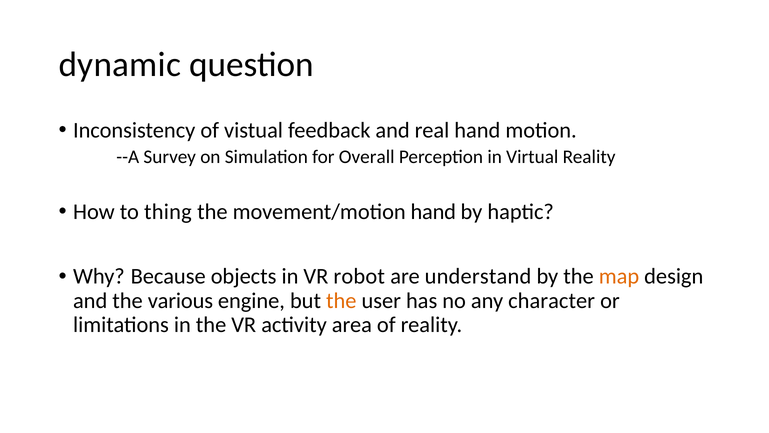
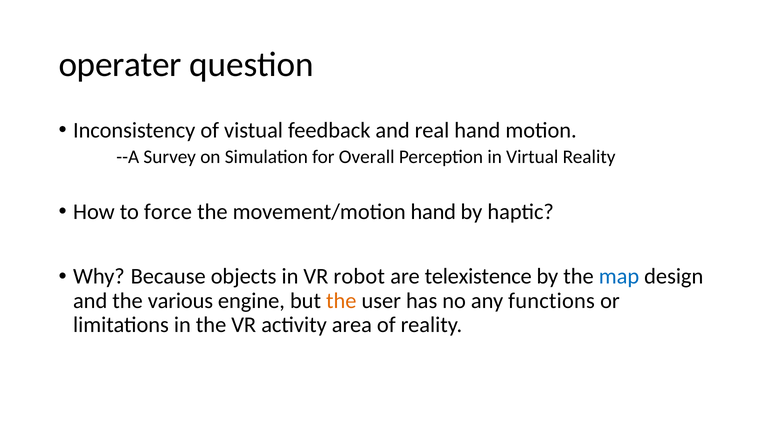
dynamic: dynamic -> operater (120, 65)
thing: thing -> force (168, 212)
understand: understand -> telexistence (478, 276)
map colour: orange -> blue (619, 276)
character: character -> functions (552, 300)
